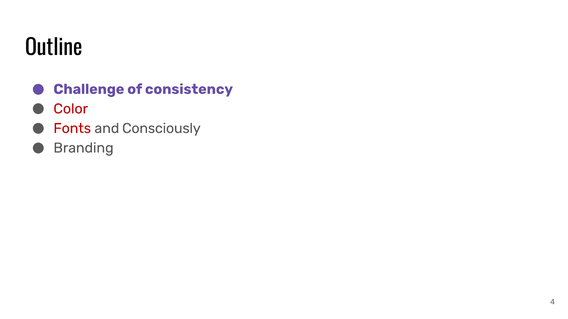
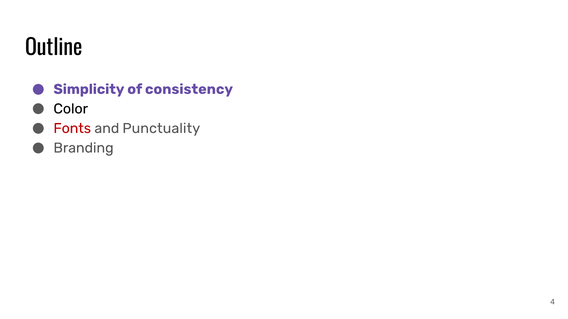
Challenge: Challenge -> Simplicity (89, 89)
Color colour: red -> black (71, 109)
Consciously: Consciously -> Punctuality (161, 129)
